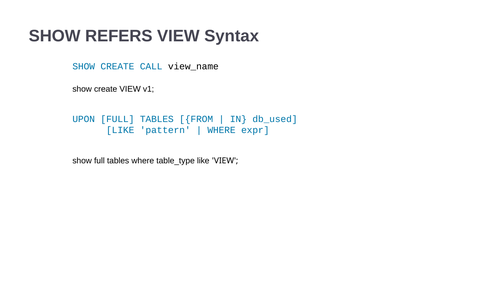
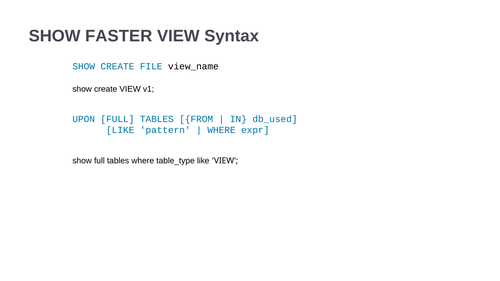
REFERS: REFERS -> FASTER (119, 36)
CALL: CALL -> FILE (151, 67)
